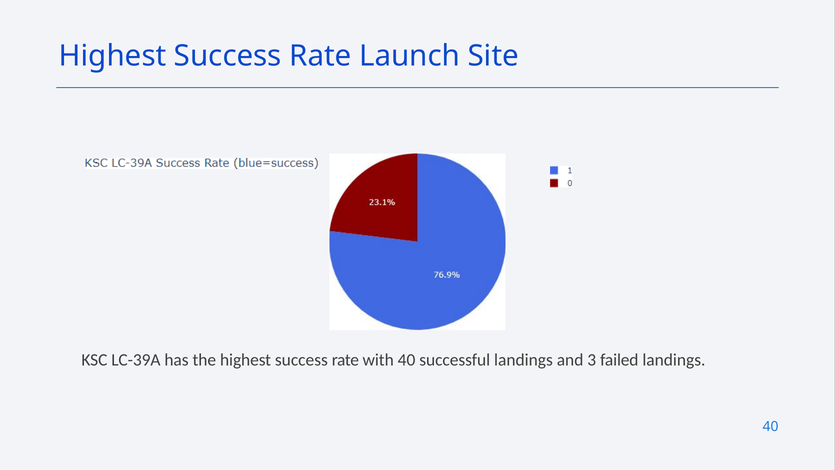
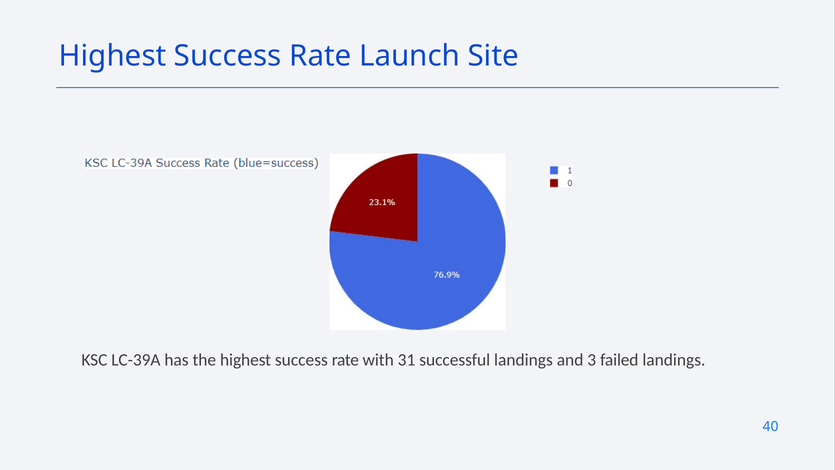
with 40: 40 -> 31 (407, 360)
